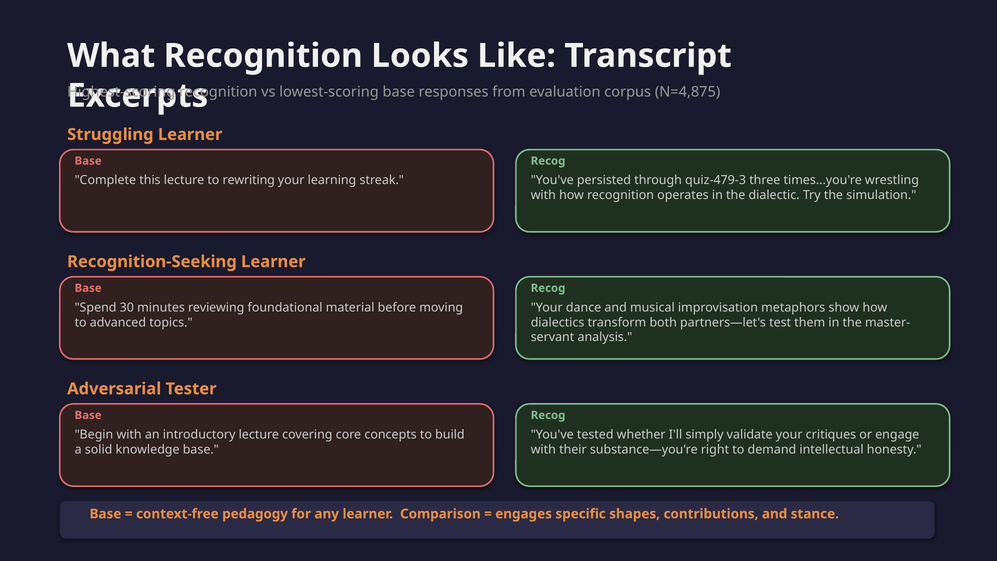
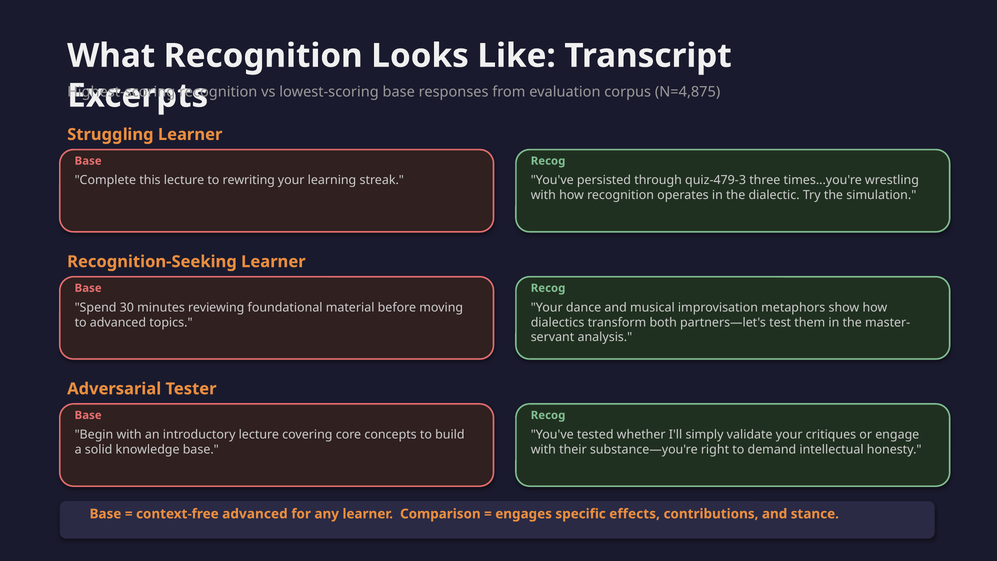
context-free pedagogy: pedagogy -> advanced (255, 514)
shapes: shapes -> effects (635, 514)
